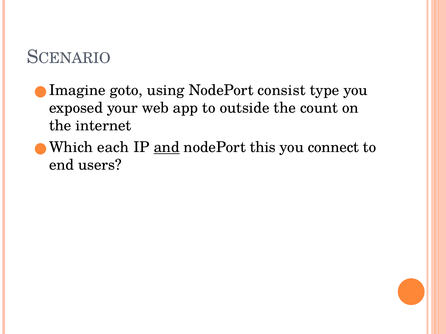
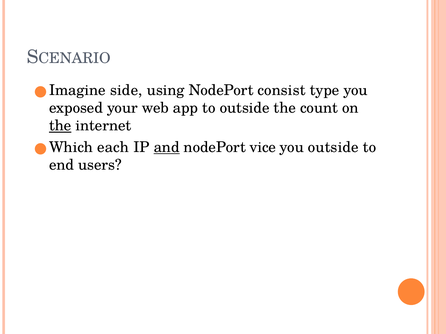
goto: goto -> side (126, 90)
the underline: none -> present (60, 126)
this: this -> vice (263, 147)
you connect: connect -> outside (333, 147)
